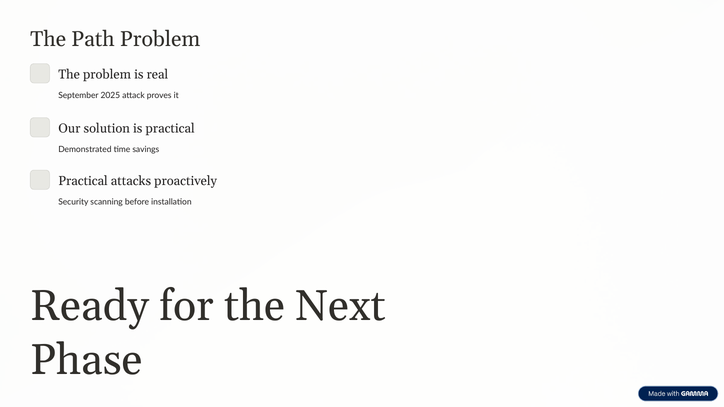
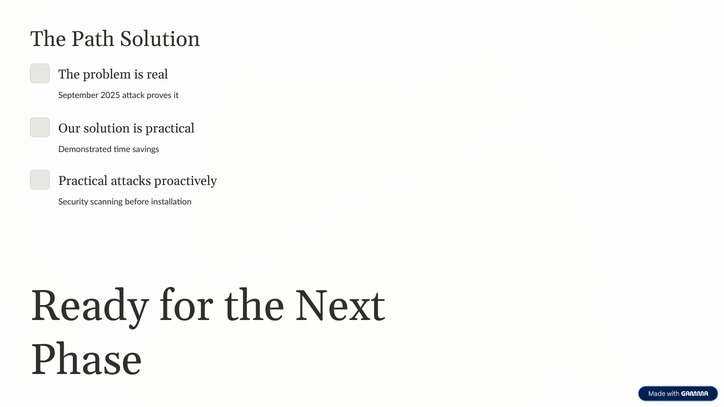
Path Problem: Problem -> Solution (160, 39)
